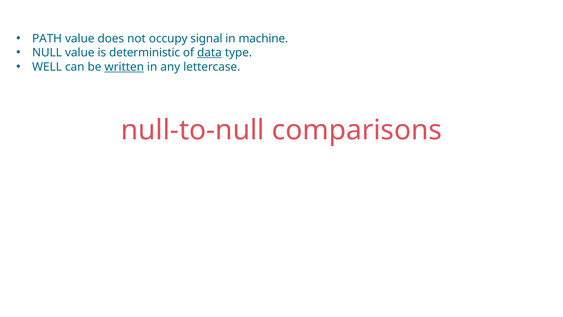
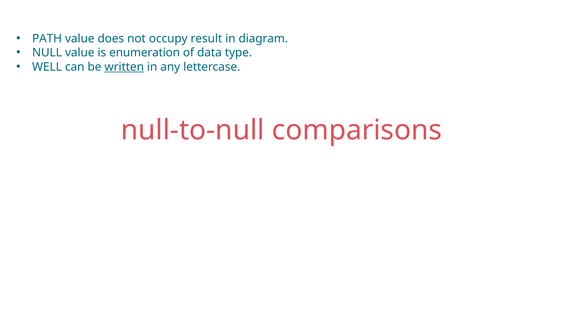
signal: signal -> result (206, 39)
machine: machine -> diagram (263, 39)
deterministic: deterministic -> enumeration (145, 53)
data underline: present -> none (209, 53)
